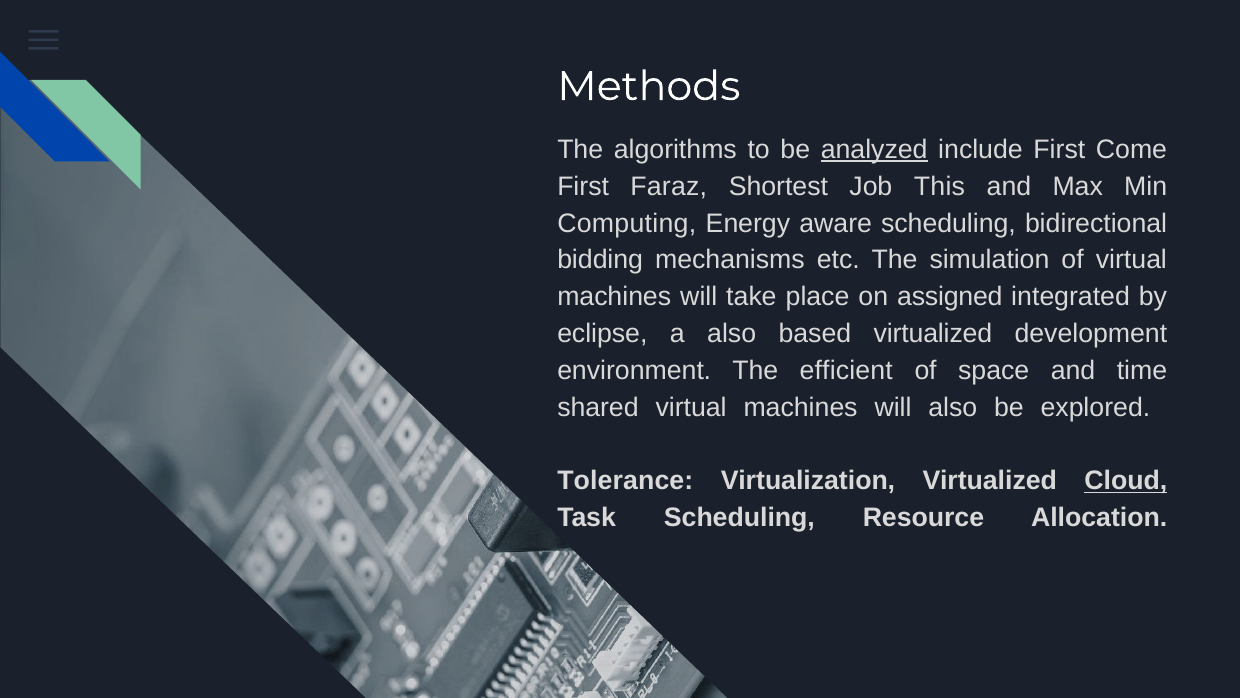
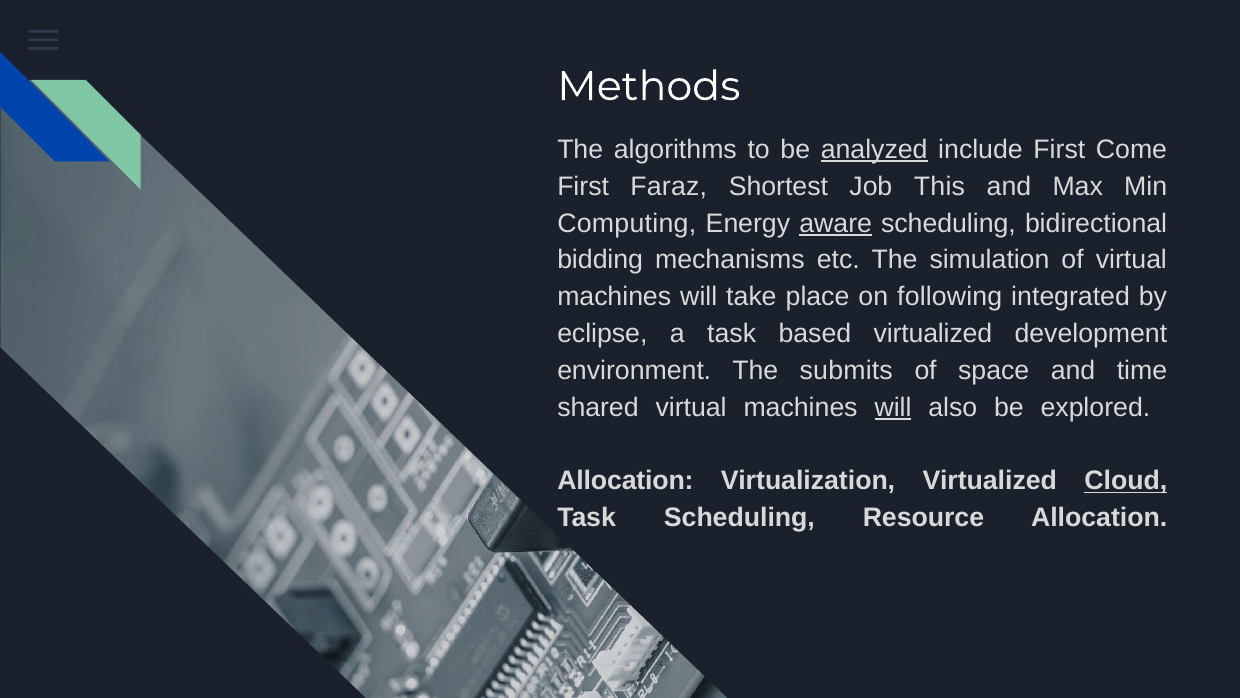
aware underline: none -> present (836, 223)
assigned: assigned -> following (950, 297)
a also: also -> task (732, 334)
efficient: efficient -> submits (846, 370)
will underline: none -> present (893, 407)
Tolerance: Tolerance -> Allocation (625, 481)
